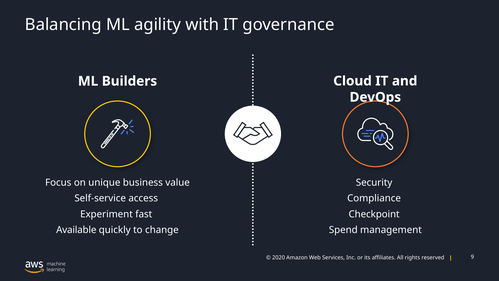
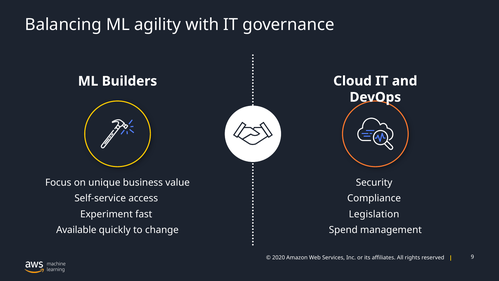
Checkpoint: Checkpoint -> Legislation (374, 214)
